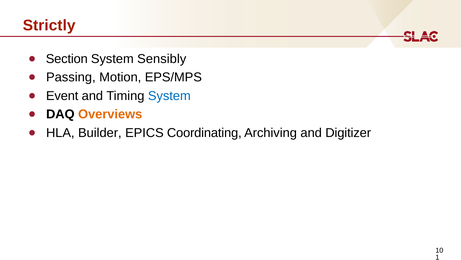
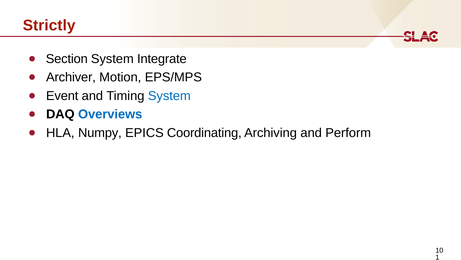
Sensibly: Sensibly -> Integrate (162, 59)
Passing: Passing -> Archiver (71, 77)
Overviews colour: orange -> blue (110, 114)
Builder: Builder -> Numpy (100, 133)
Digitizer: Digitizer -> Perform (348, 133)
